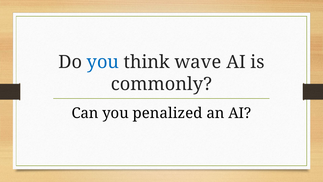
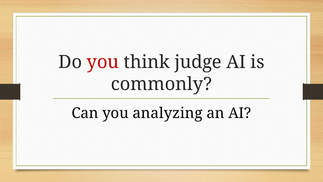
you colour: blue -> red (103, 62)
wave: wave -> judge (198, 62)
penalized: penalized -> analyzing (168, 113)
